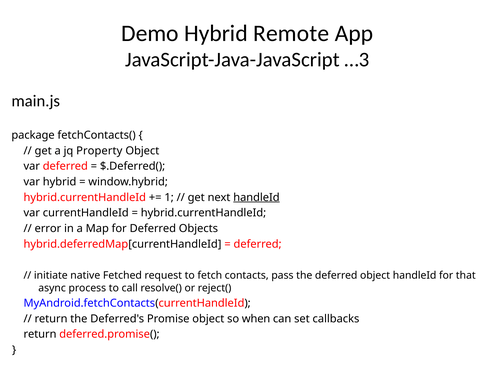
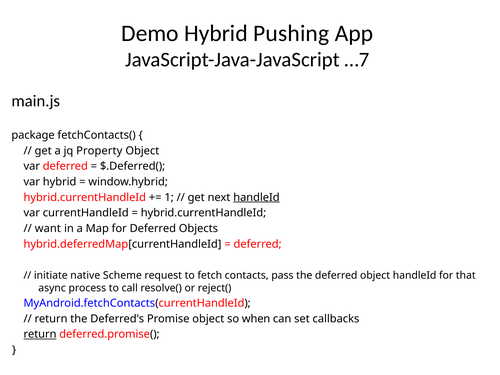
Remote: Remote -> Pushing (291, 33)
…3: …3 -> …7 (357, 60)
error: error -> want (48, 228)
Fetched: Fetched -> Scheme (122, 275)
return underline: none -> present (40, 334)
